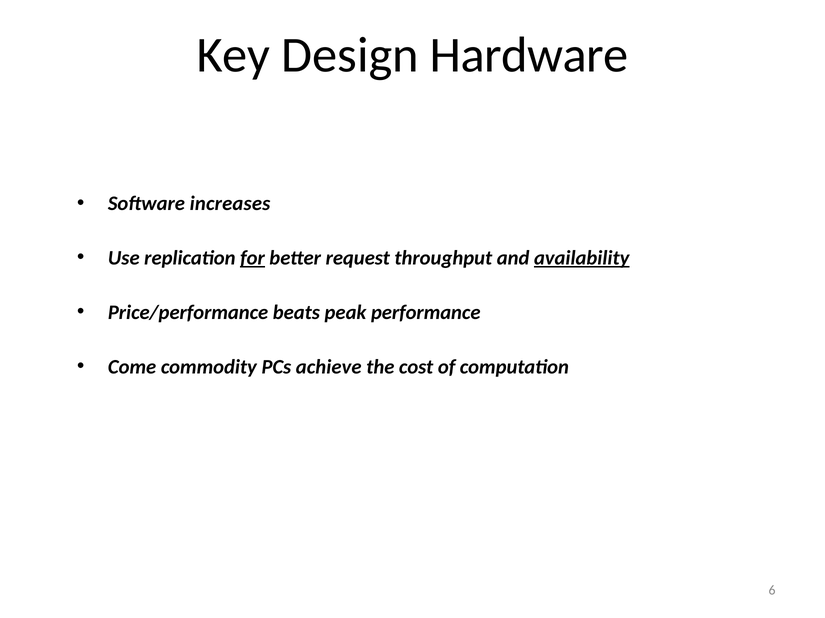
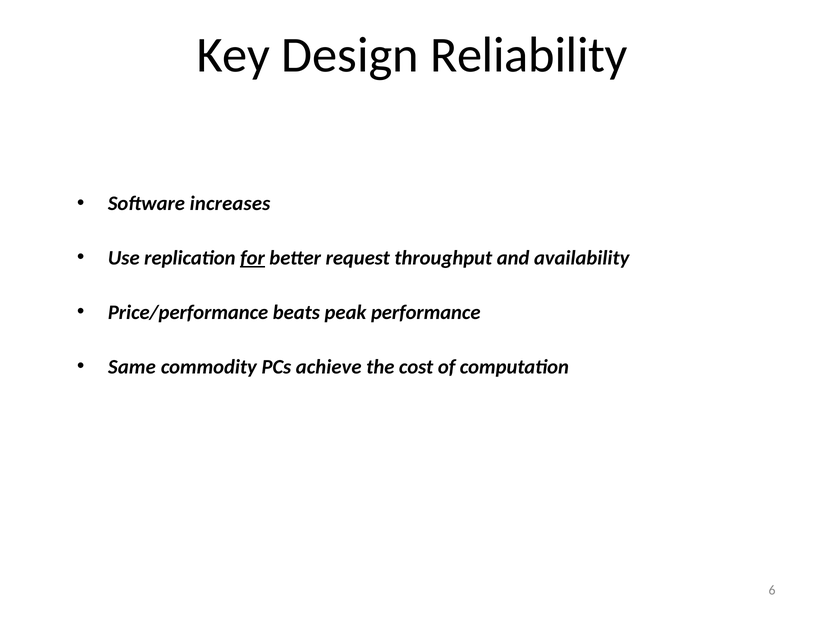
Hardware: Hardware -> Reliability (529, 55)
availability underline: present -> none (582, 258)
Come: Come -> Same (132, 367)
